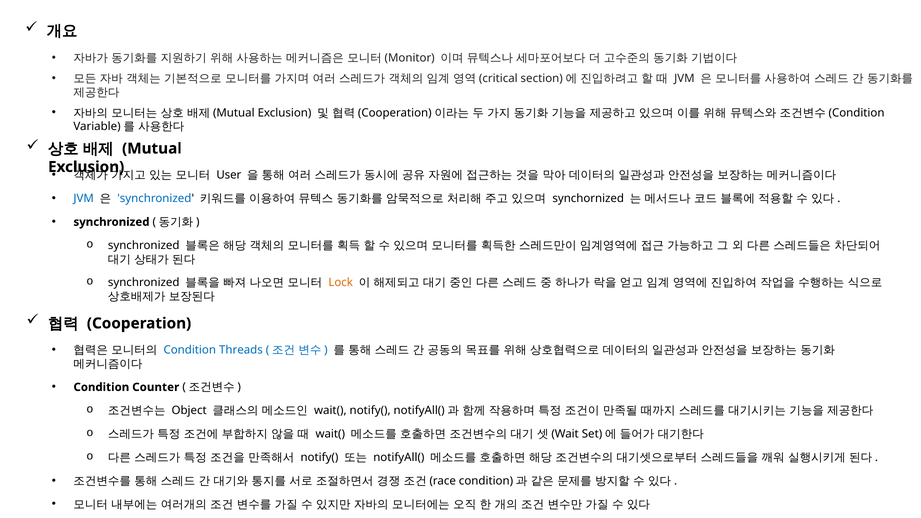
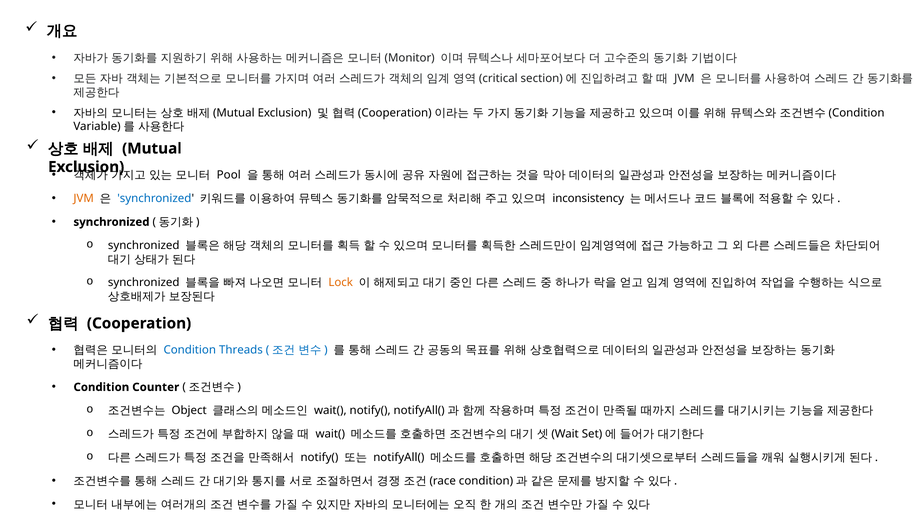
User: User -> Pool (229, 175)
JVM colour: blue -> orange (84, 199)
synchornized: synchornized -> inconsistency (588, 199)
